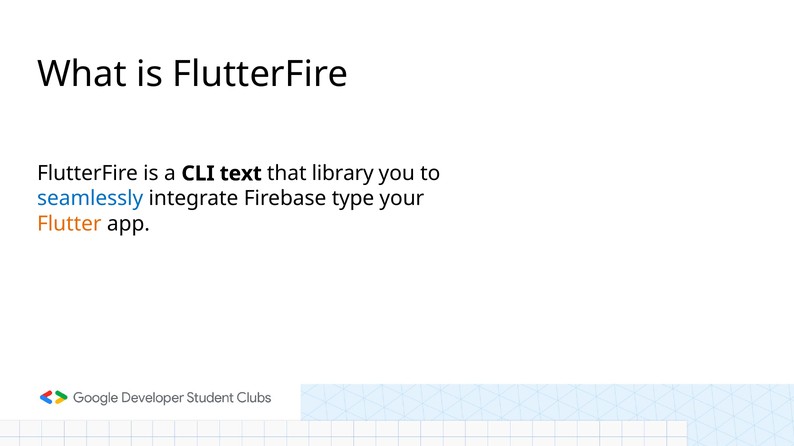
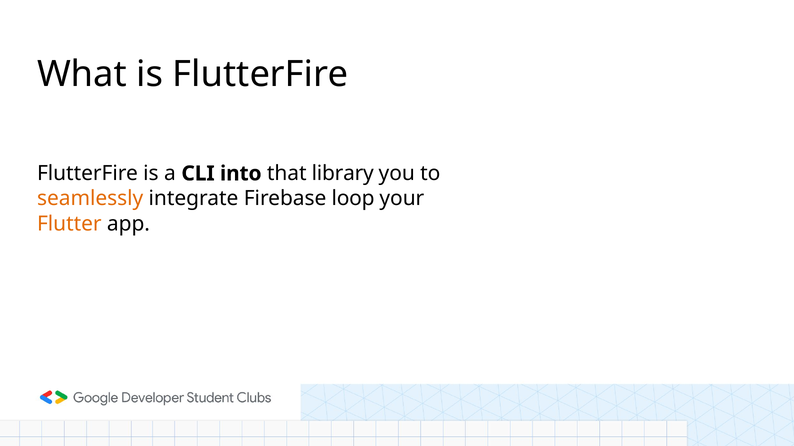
text: text -> into (241, 174)
seamlessly colour: blue -> orange (90, 199)
type: type -> loop (353, 199)
